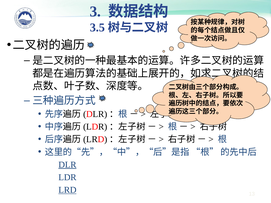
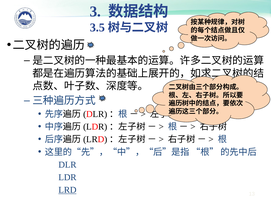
DLR underline: present -> none (67, 165)
